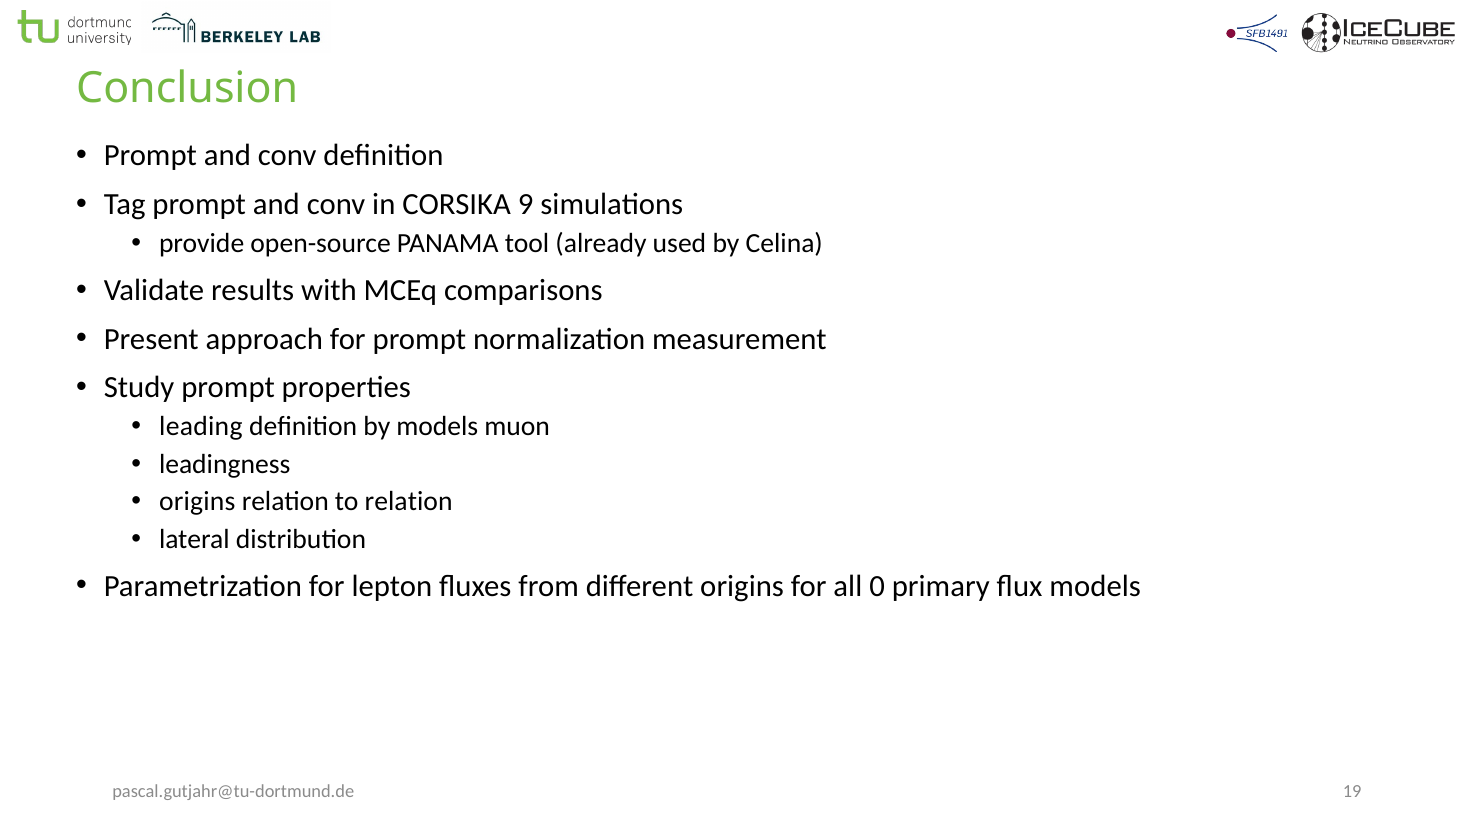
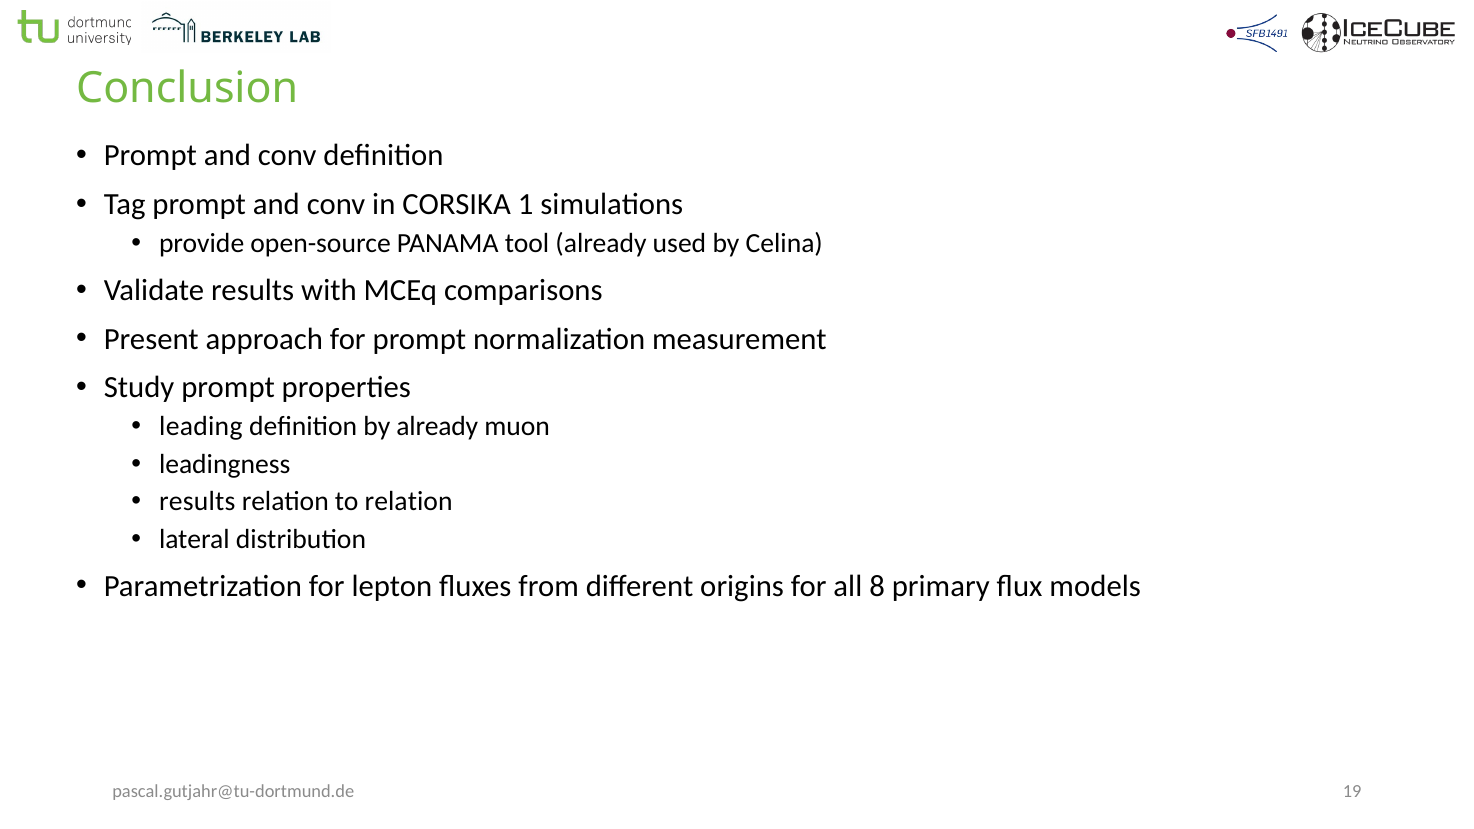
9: 9 -> 1 (526, 204)
by models: models -> already (437, 427)
origins: origins -> results (197, 502)
0: 0 -> 8 (877, 586)
